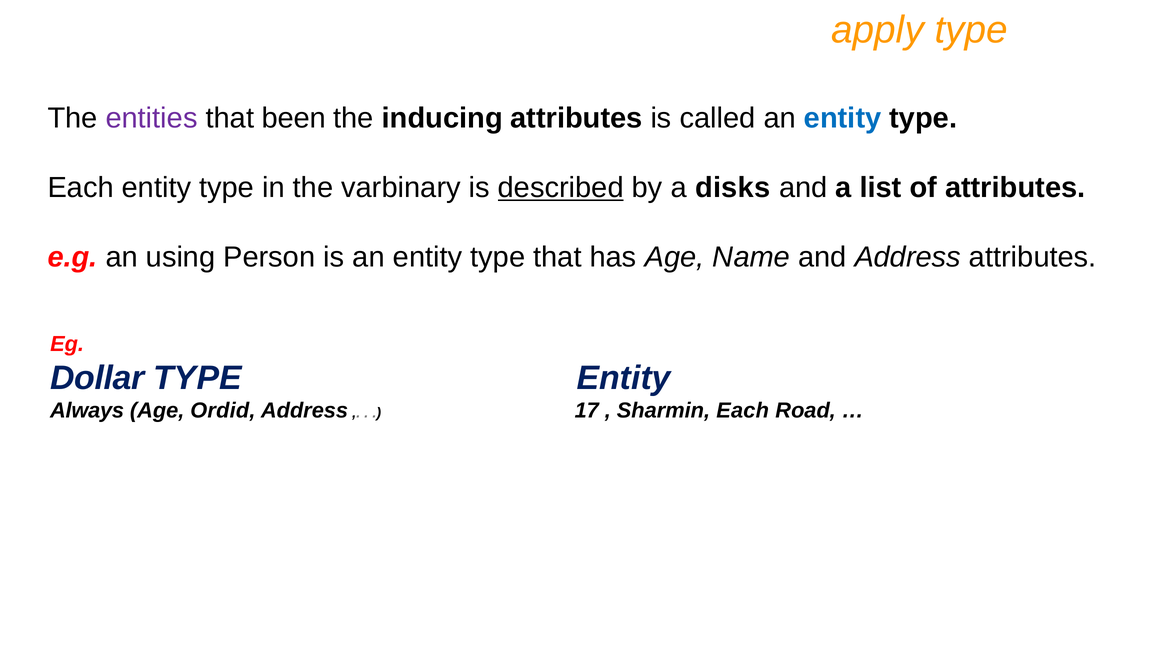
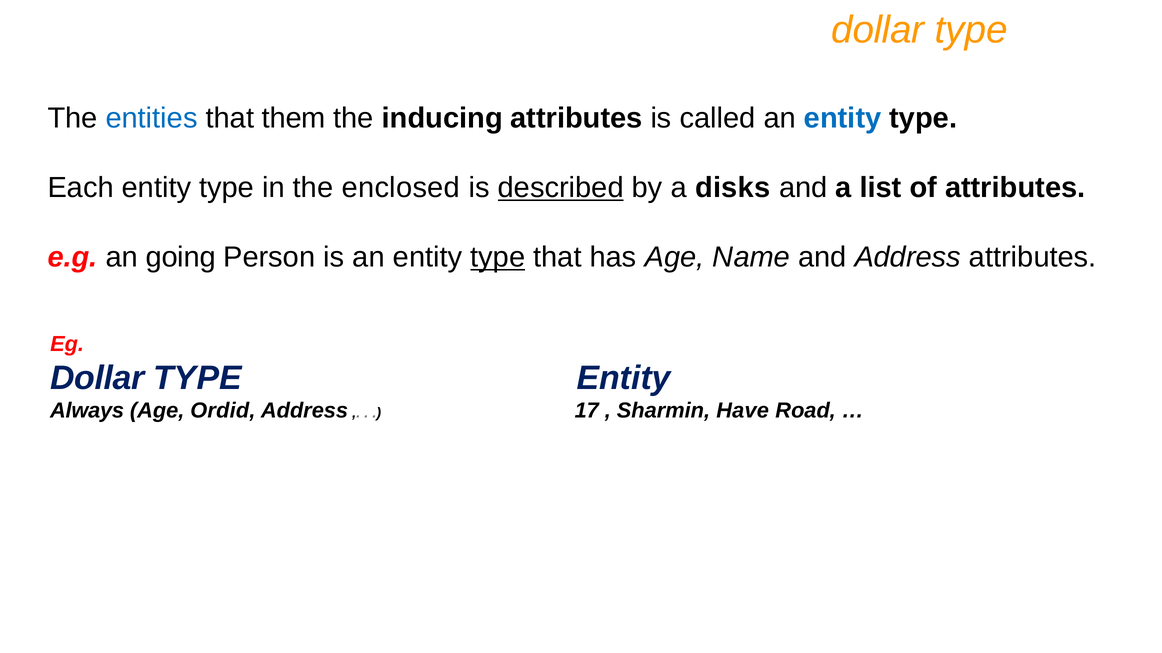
apply: apply -> dollar (878, 30)
entities colour: purple -> blue (152, 118)
been: been -> them (294, 118)
varbinary: varbinary -> enclosed (401, 188)
using: using -> going (181, 258)
type underline: none -> present (498, 258)
Sharmin Each: Each -> Have (743, 411)
